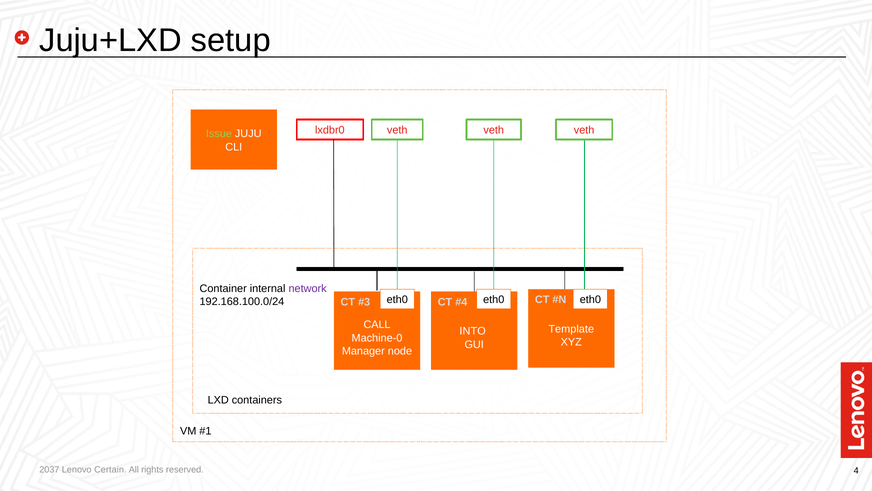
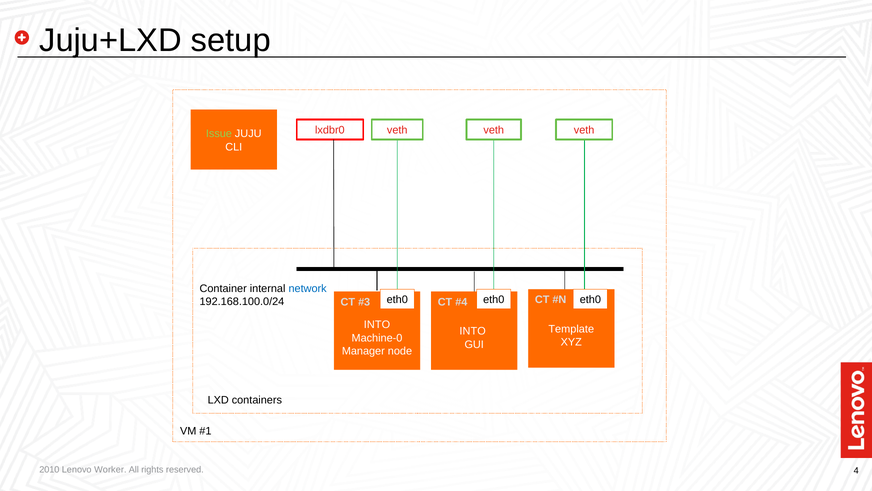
network colour: purple -> blue (308, 288)
CALL: CALL -> INTO (377, 325)
2037: 2037 -> 2010 (49, 469)
Certain: Certain -> Worker (110, 469)
